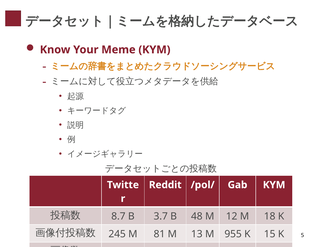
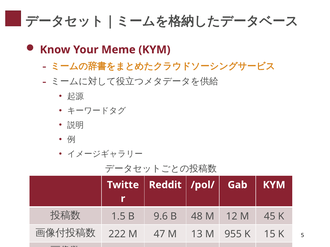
8.7: 8.7 -> 1.5 (118, 217)
3.7: 3.7 -> 9.6 (161, 217)
18: 18 -> 45 (270, 217)
245: 245 -> 222 (117, 234)
81: 81 -> 47 (159, 234)
